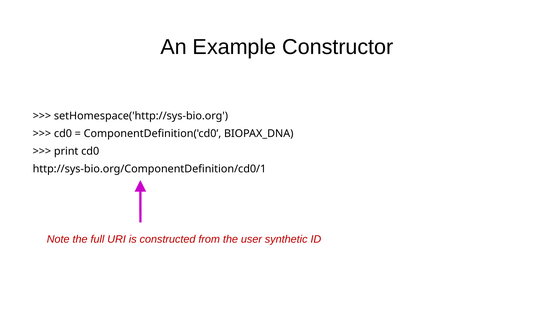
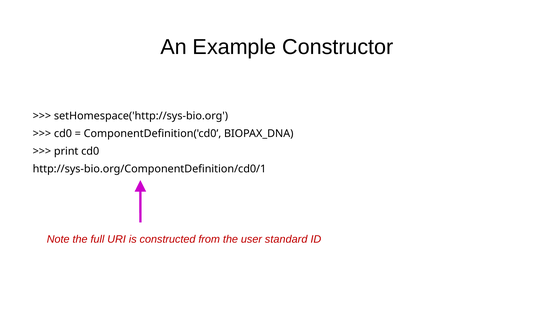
synthetic: synthetic -> standard (286, 239)
